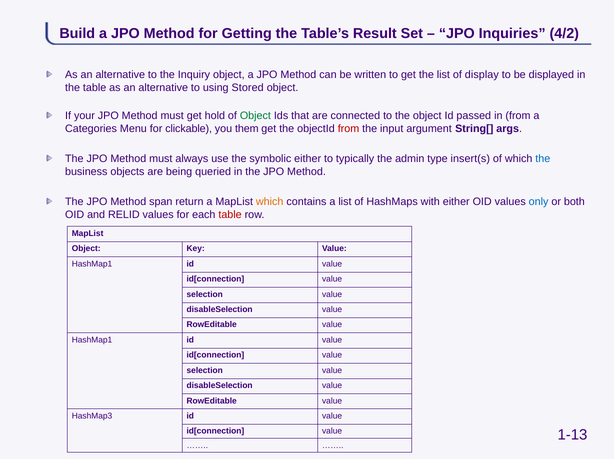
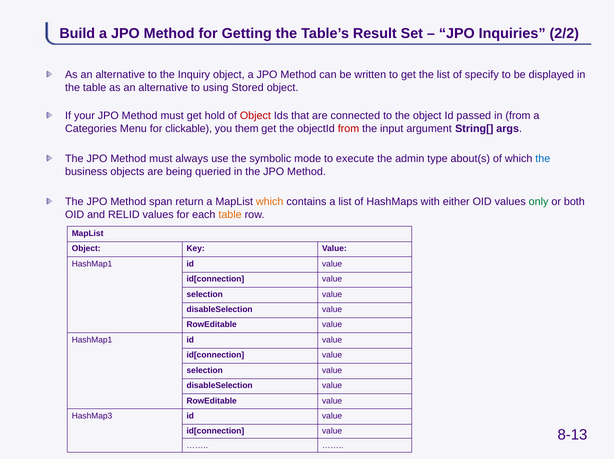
4/2: 4/2 -> 2/2 (564, 34)
display: display -> specify (482, 75)
Object colour: green -> red (255, 116)
symbolic either: either -> mode (308, 159)
typically: typically -> execute (355, 159)
insert(s: insert(s -> about(s (470, 159)
only colour: blue -> green (539, 202)
table colour: red -> orange (230, 215)
1-13: 1-13 -> 8-13 (572, 435)
